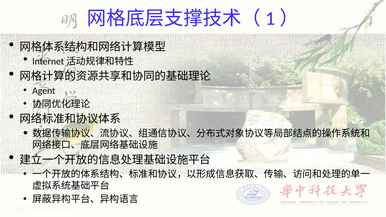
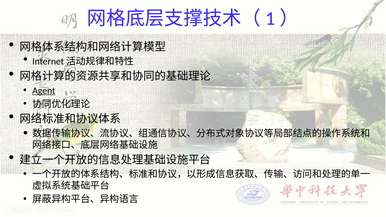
Agent underline: none -> present (44, 91)
